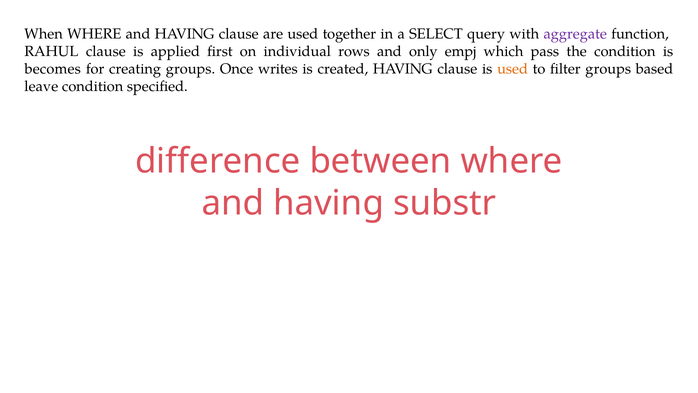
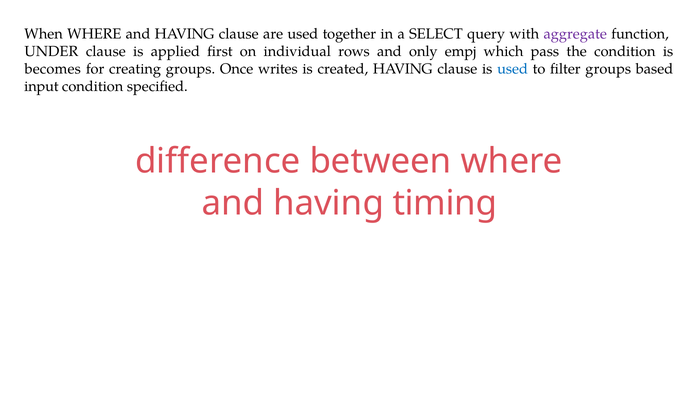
RAHUL: RAHUL -> UNDER (51, 51)
used colour: orange -> blue (513, 69)
leave: leave -> input (41, 86)
substr: substr -> timing (445, 203)
